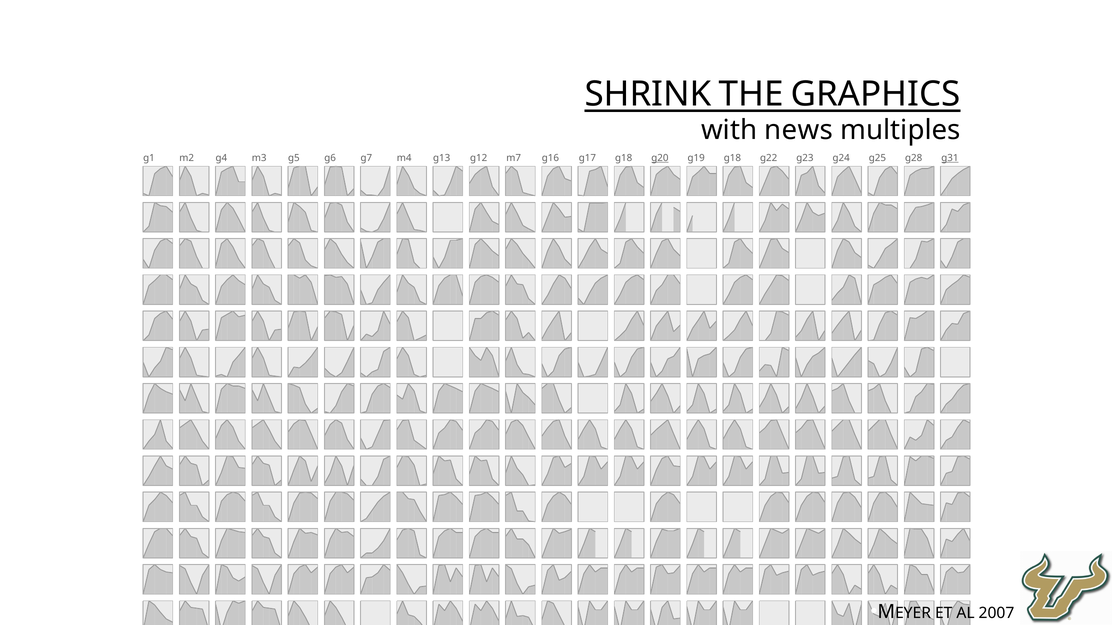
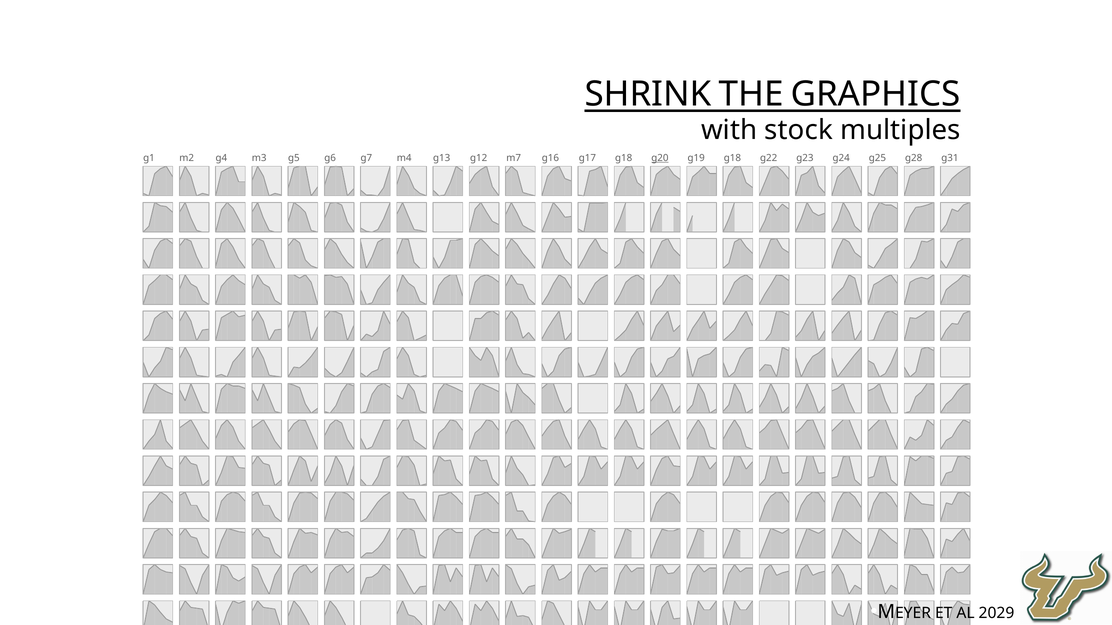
news: news -> stock (799, 130)
g31 underline: present -> none (950, 158)
2007: 2007 -> 2029 (996, 613)
